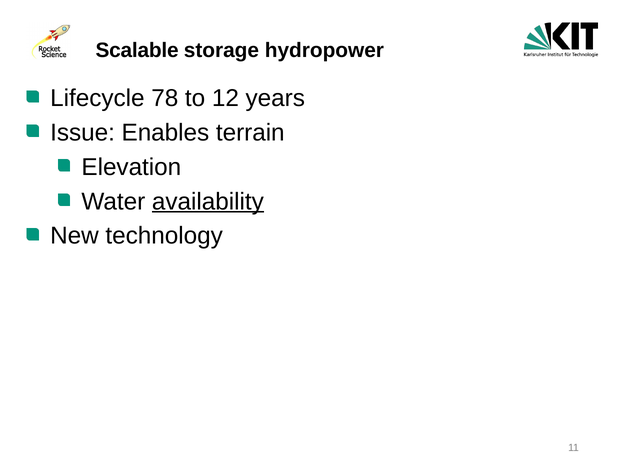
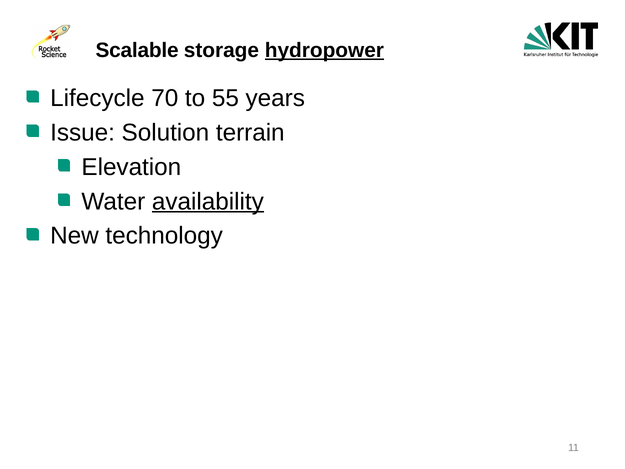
hydropower underline: none -> present (324, 50)
78: 78 -> 70 (165, 98)
12: 12 -> 55 (225, 98)
Enables: Enables -> Solution (165, 133)
